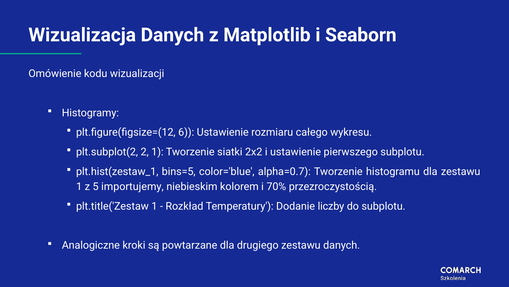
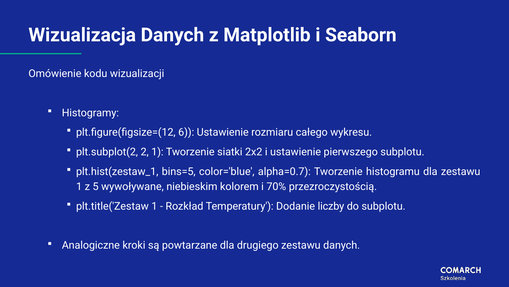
importujemy: importujemy -> wywoływane (132, 186)
